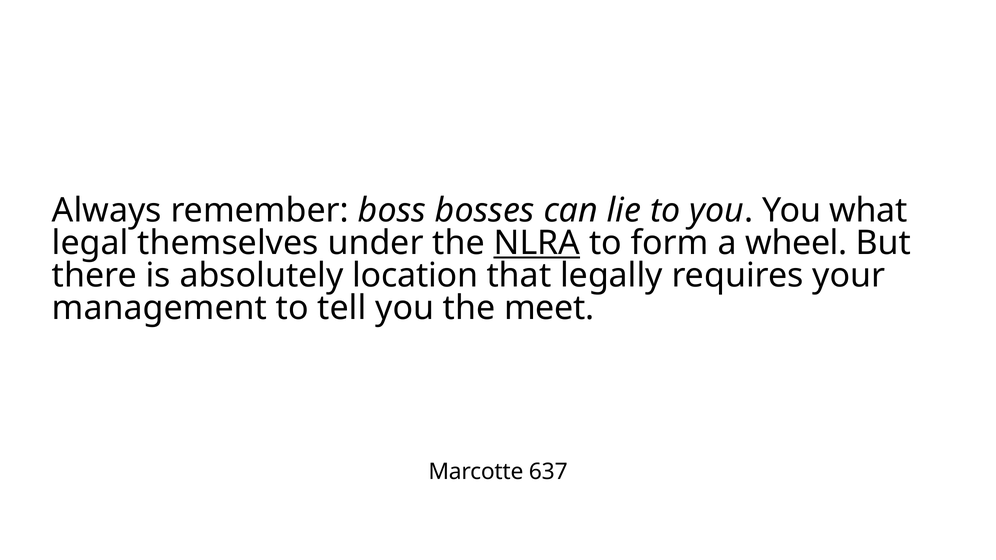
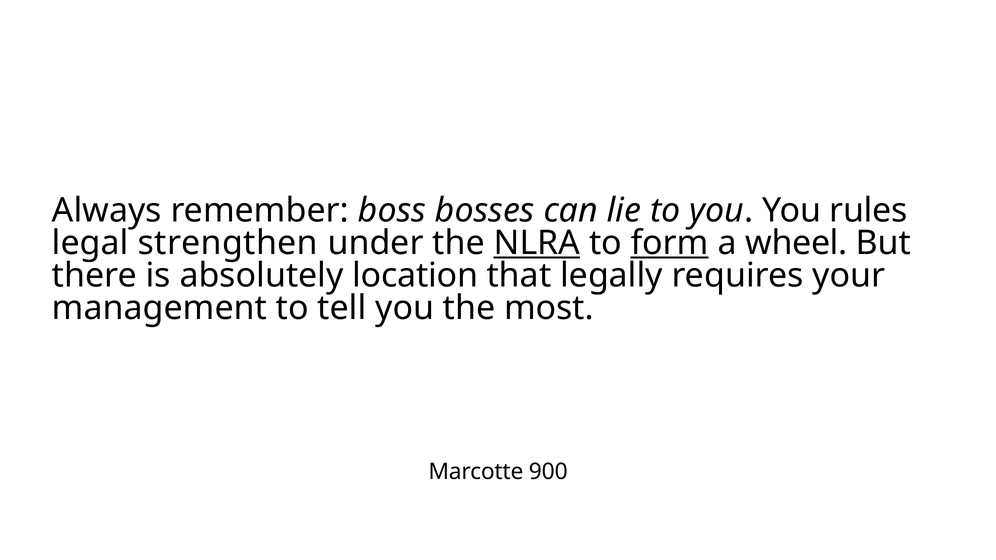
what: what -> rules (868, 211)
themselves: themselves -> strengthen (228, 243)
form underline: none -> present (670, 243)
meet: meet -> most (549, 308)
637: 637 -> 900 (548, 472)
